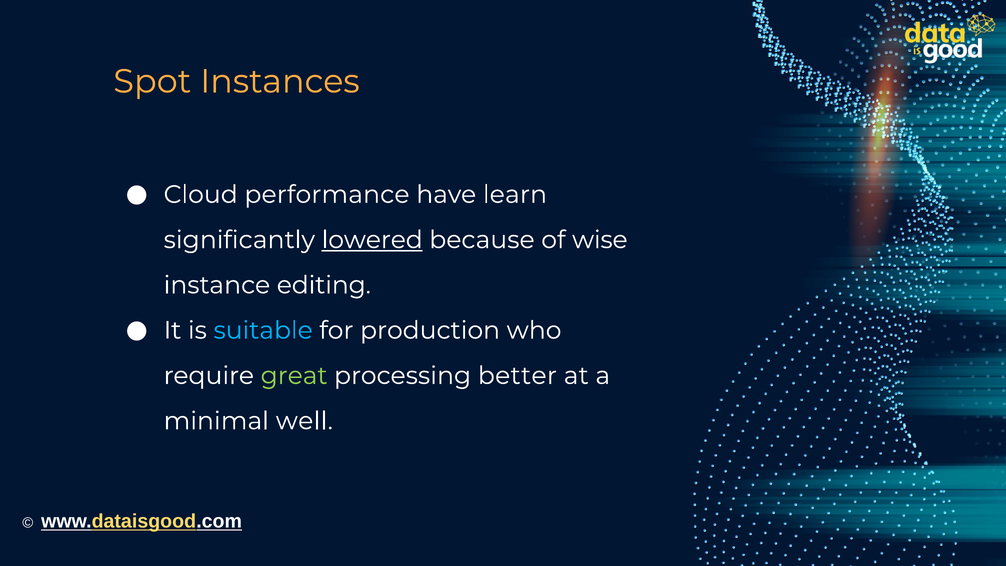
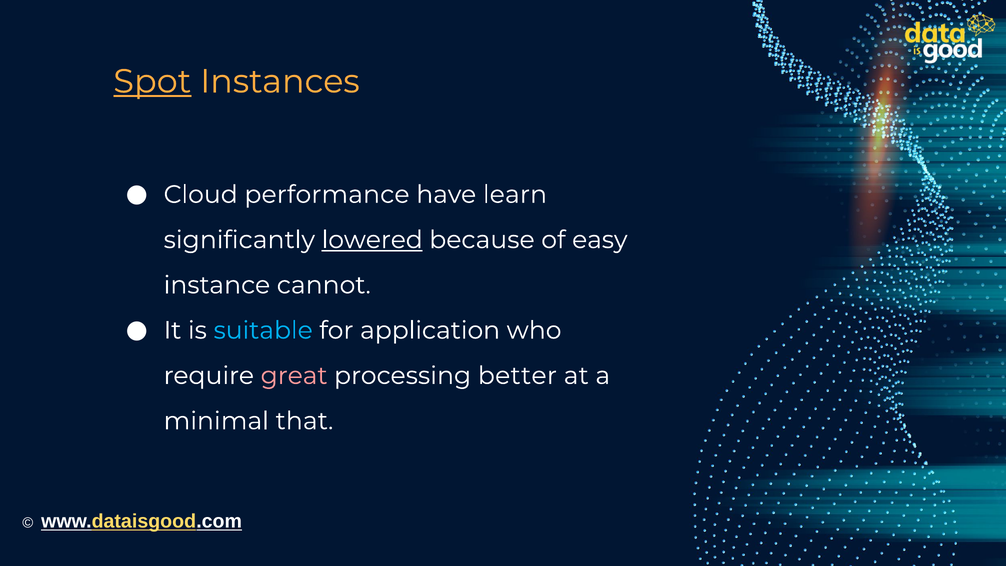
Spot underline: none -> present (152, 81)
wise: wise -> easy (600, 240)
editing: editing -> cannot (324, 285)
production: production -> application (430, 330)
great colour: light green -> pink (294, 376)
well: well -> that (304, 421)
